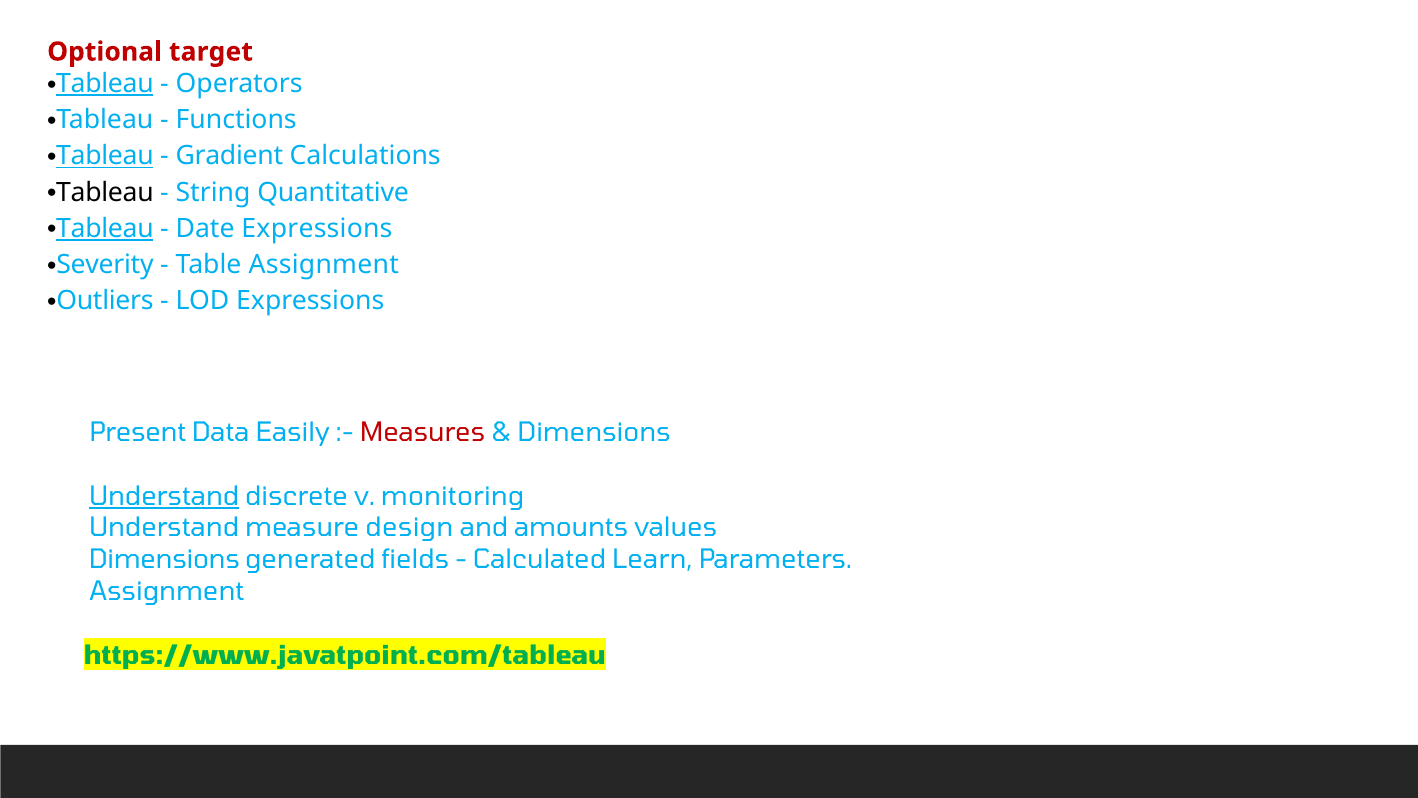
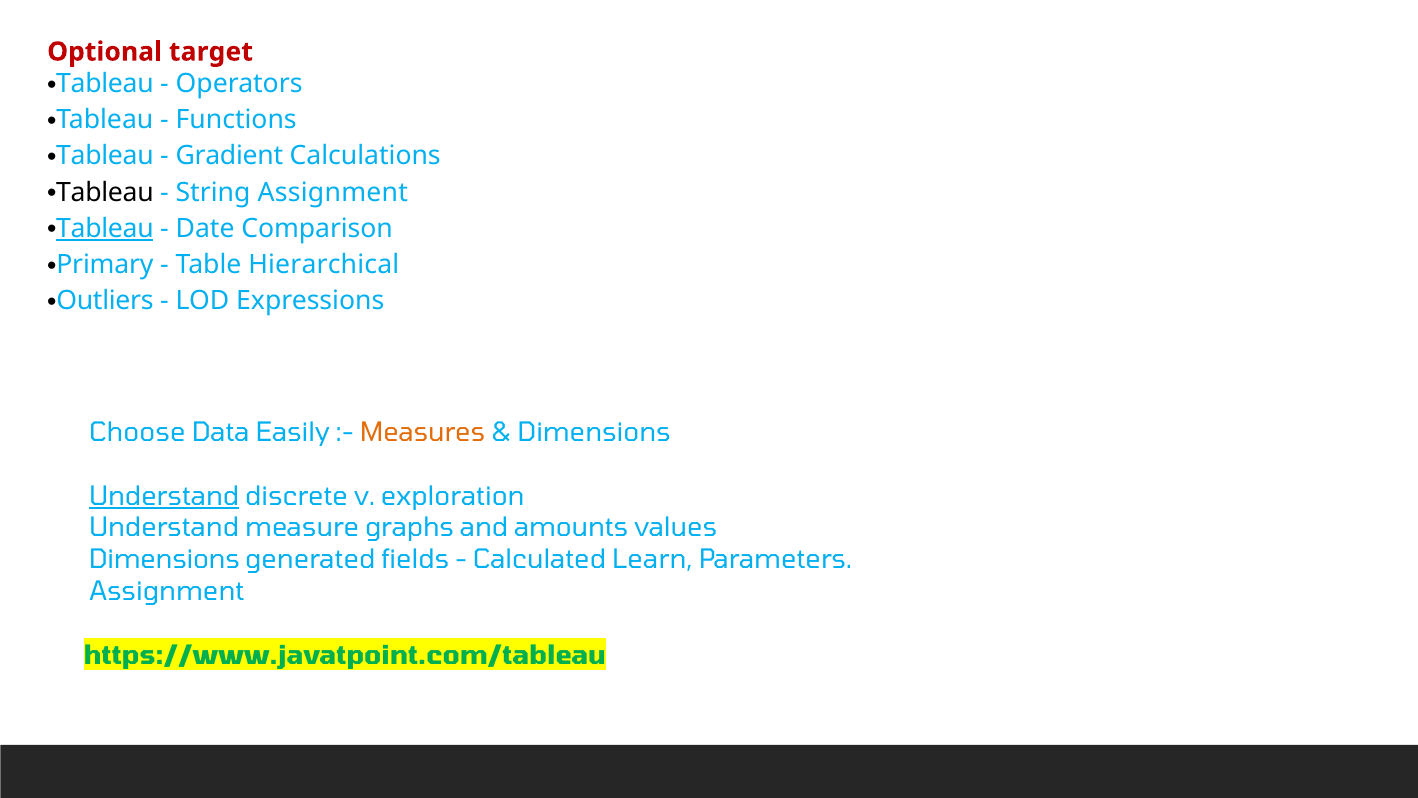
Tableau underline: present -> none (105, 84)
Tableau underline: present -> none (105, 156)
String Quantitative: Quantitative -> Assignment (333, 192)
Date Expressions: Expressions -> Comparison (317, 228)
Severity: Severity -> Primary (105, 265)
Table Assignment: Assignment -> Hierarchical (324, 265)
Present: Present -> Choose (138, 432)
Measures colour: red -> orange (423, 432)
monitoring: monitoring -> exploration (453, 496)
design: design -> graphs (410, 528)
